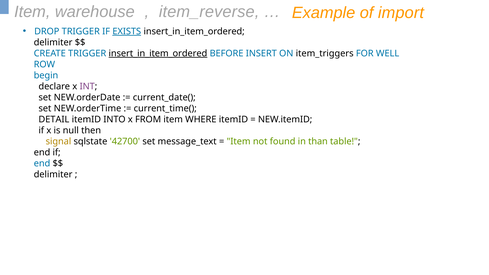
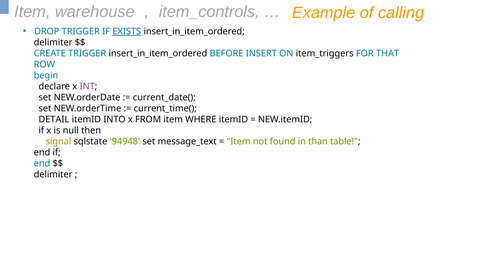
item_reverse: item_reverse -> item_controls (209, 12)
import: import -> calling (401, 13)
insert_in_item_ordered underline: present -> none (158, 53)
WELL: WELL -> THAT (388, 53)
42700: 42700 -> 94948 (125, 141)
